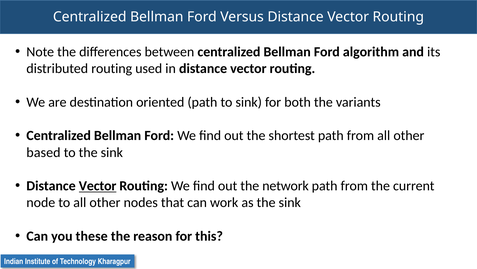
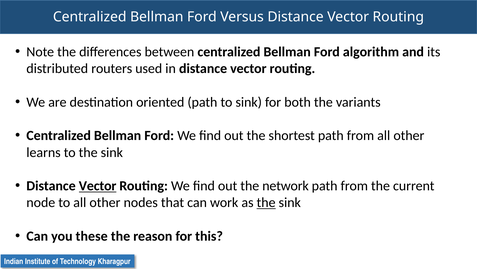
distributed routing: routing -> routers (112, 69)
based: based -> learns (44, 152)
the underline: none -> present (266, 202)
